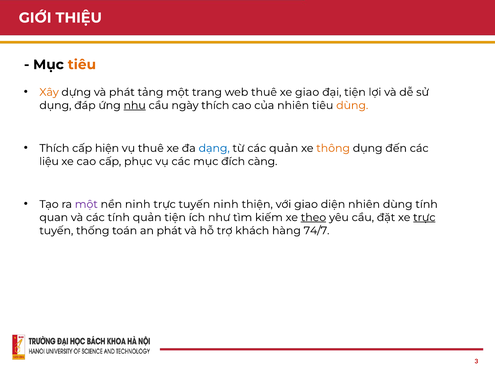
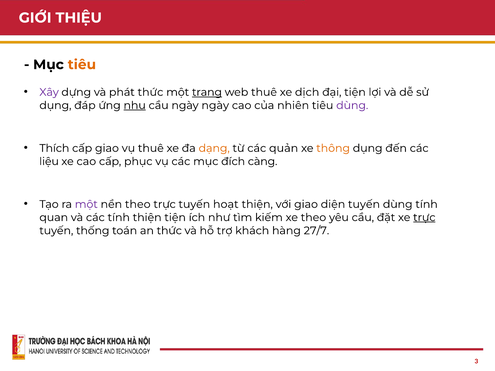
Xây colour: orange -> purple (49, 92)
phát tảng: tảng -> thức (150, 92)
trang underline: none -> present (207, 92)
xe giao: giao -> dịch (307, 92)
ngày thích: thích -> ngày (215, 105)
dùng colour: orange -> purple (352, 105)
cấp hiện: hiện -> giao (107, 148)
dạng colour: blue -> orange (214, 148)
nền ninh: ninh -> theo (138, 204)
tuyến ninh: ninh -> hoạt (226, 204)
diện nhiên: nhiên -> tuyến (364, 204)
tính quản: quản -> thiện (147, 218)
theo underline: present -> none (313, 218)
an phát: phát -> thức (169, 231)
74/7: 74/7 -> 27/7 (316, 231)
